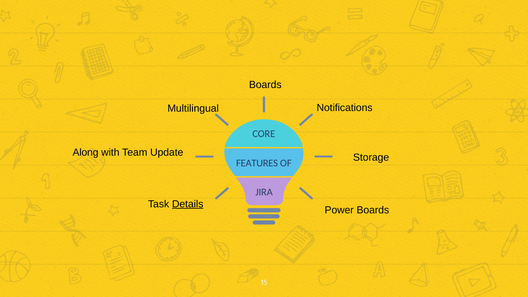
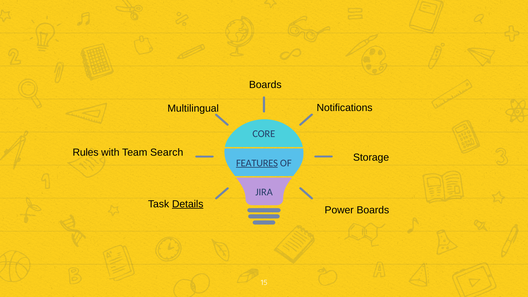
Along: Along -> Rules (86, 153)
Update: Update -> Search (167, 153)
FEATURES underline: none -> present (257, 163)
